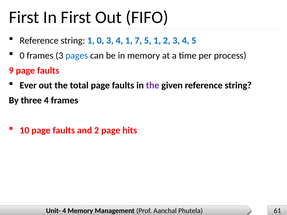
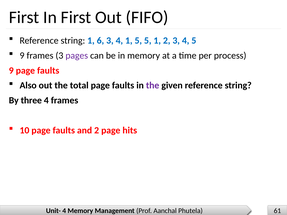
1 0: 0 -> 6 (100, 41)
1 7: 7 -> 5 (138, 41)
0: 0 -> 9 (22, 56)
pages colour: blue -> purple (77, 56)
Ever: Ever -> Also (28, 86)
